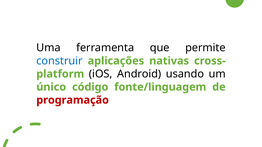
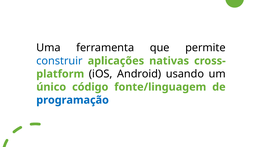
programação colour: red -> blue (73, 100)
